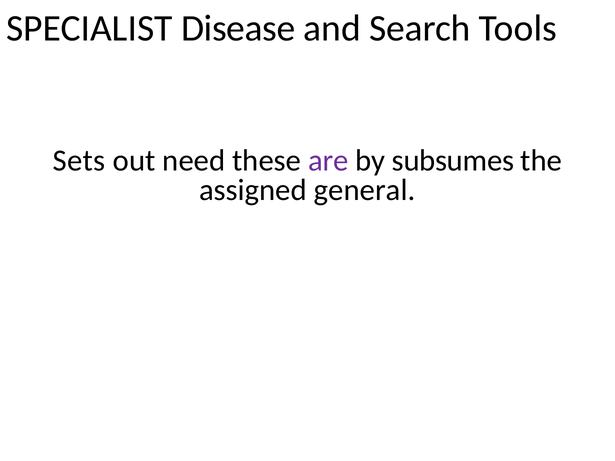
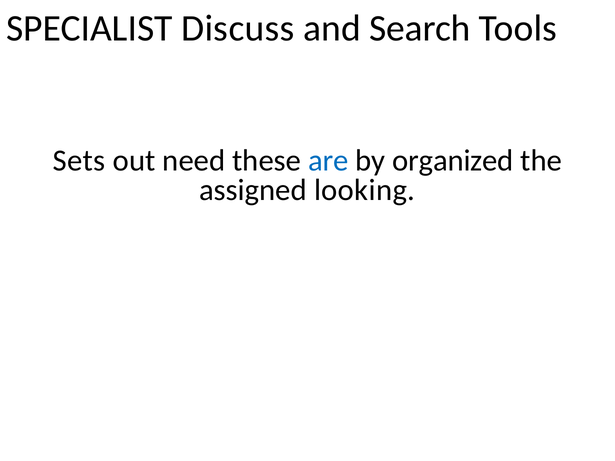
Disease: Disease -> Discuss (238, 28)
are colour: purple -> blue (328, 161)
subsumes: subsumes -> organized (453, 161)
general: general -> looking (365, 190)
